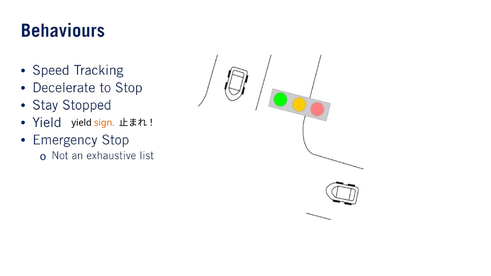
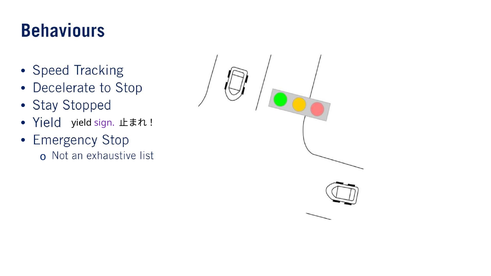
sign colour: orange -> purple (104, 123)
